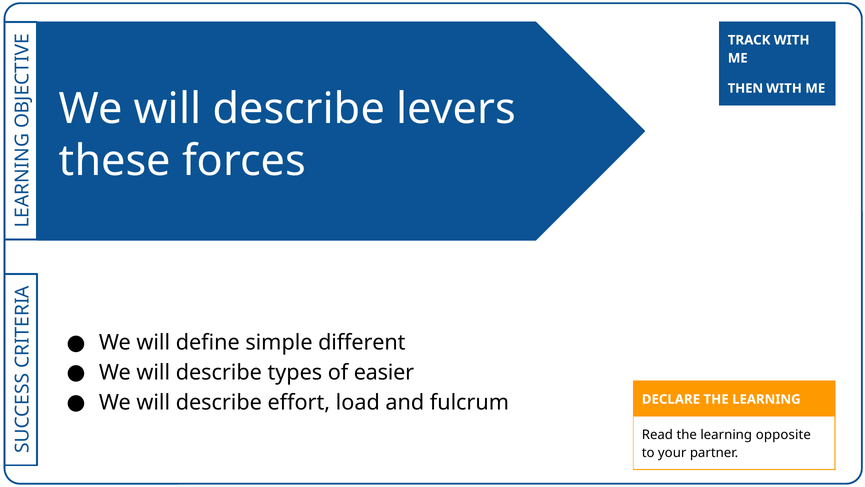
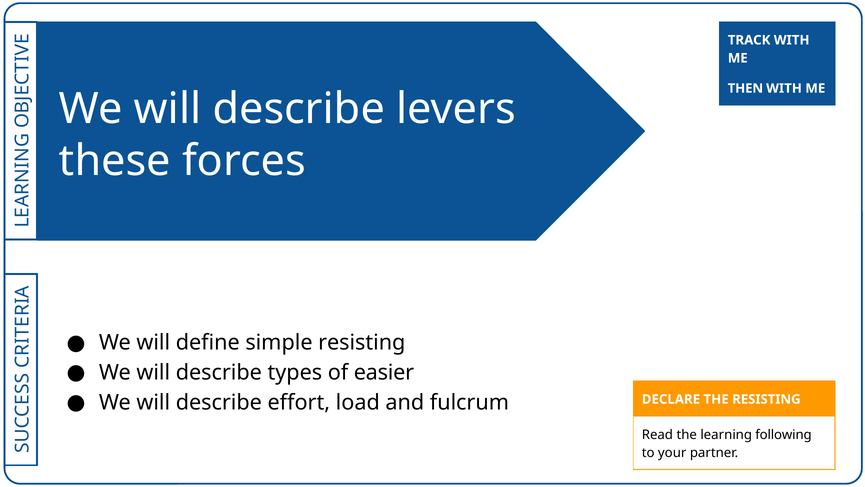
simple different: different -> resisting (362, 342)
DECLARE THE LEARNING: LEARNING -> RESISTING (766, 399)
opposite: opposite -> following (783, 434)
